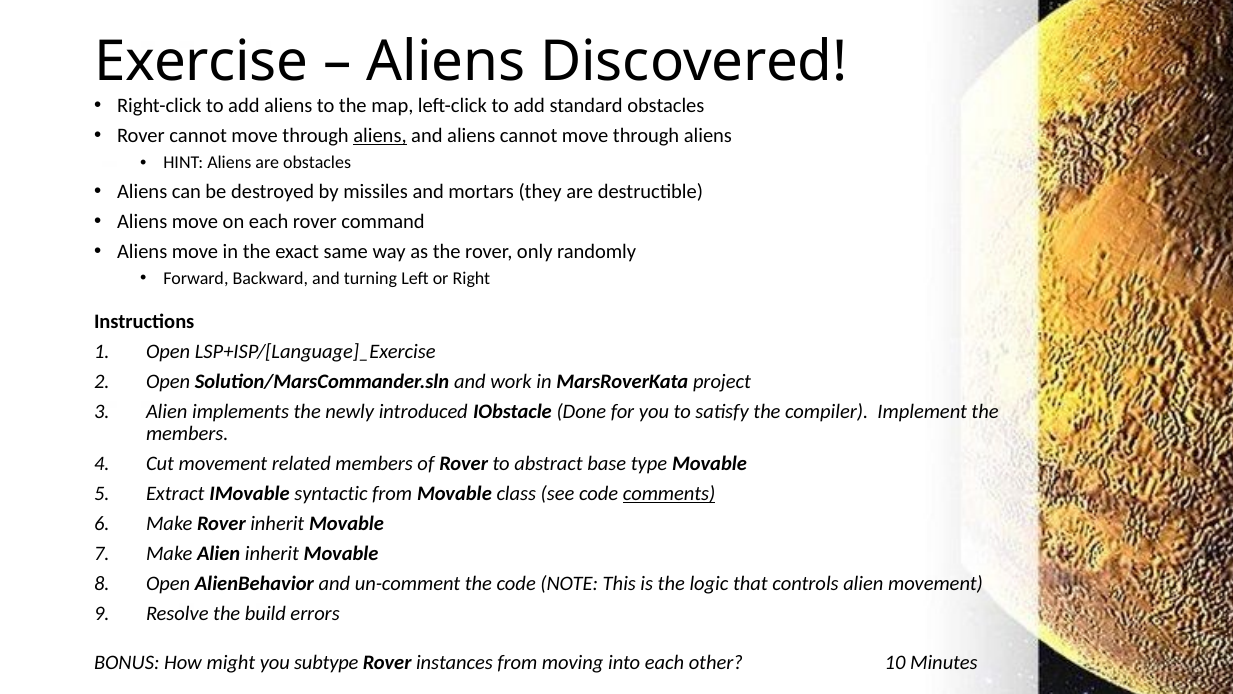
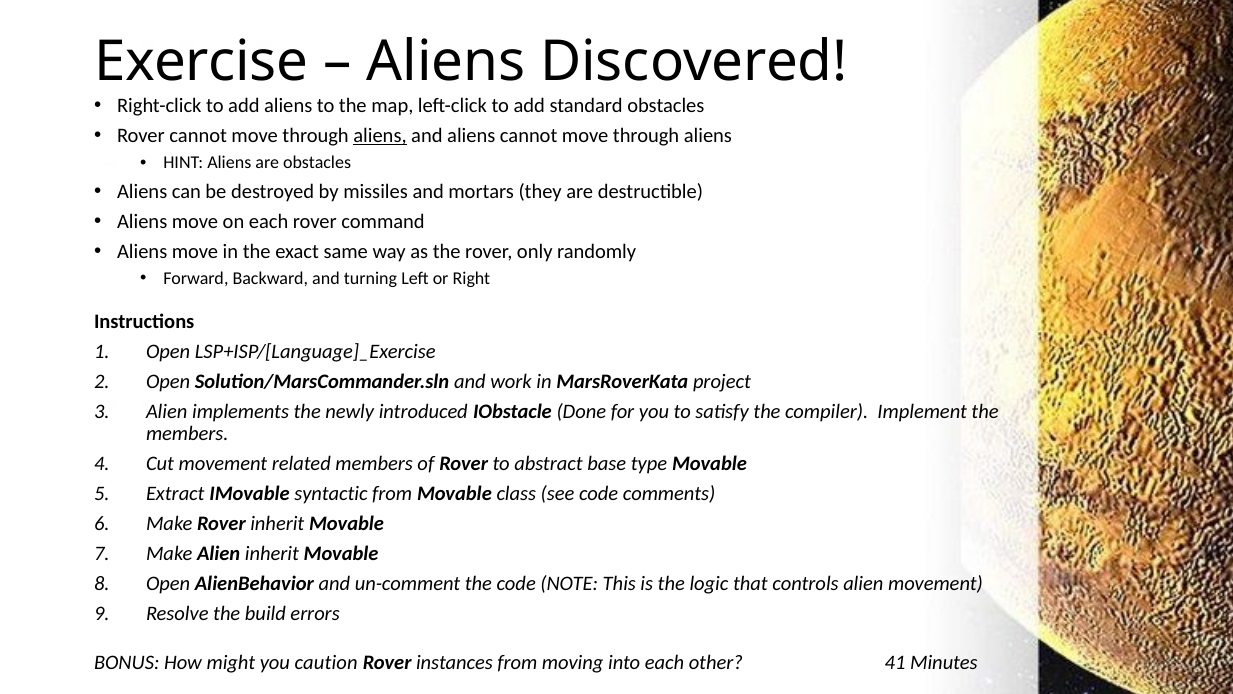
comments underline: present -> none (669, 493)
subtype: subtype -> caution (326, 662)
10: 10 -> 41 (895, 662)
